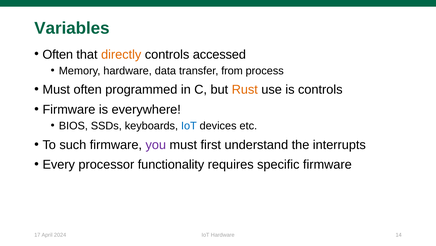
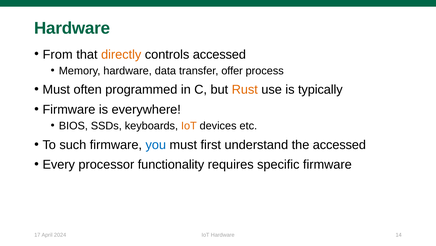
Variables: Variables -> Hardware (72, 28)
Often: Often -> From (58, 54)
from: from -> offer (232, 71)
is controls: controls -> typically (320, 89)
IoT colour: blue -> orange (189, 126)
you colour: purple -> blue (156, 144)
the interrupts: interrupts -> accessed (339, 144)
